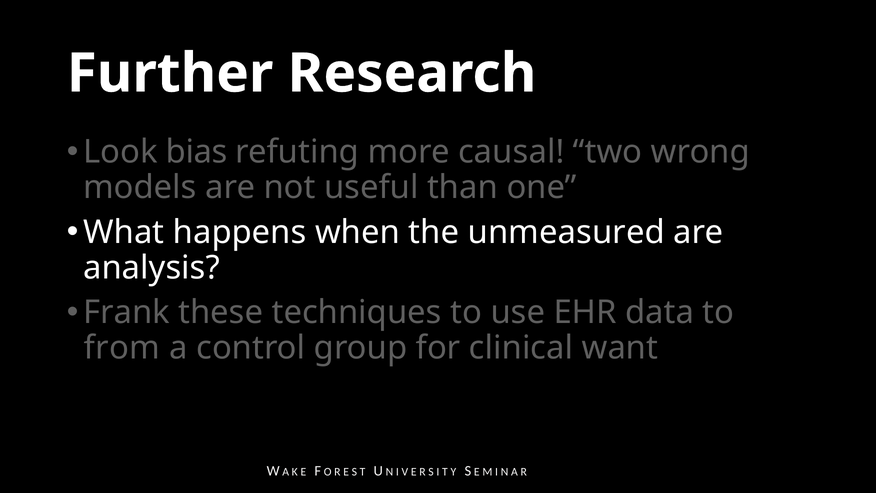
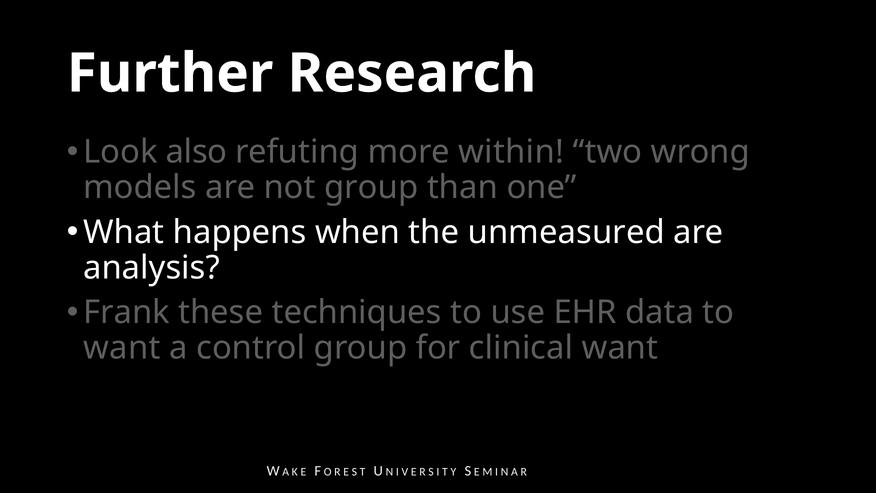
bias: bias -> also (197, 152)
causal: causal -> within (511, 152)
not useful: useful -> group (371, 187)
from: from -> want (122, 348)
